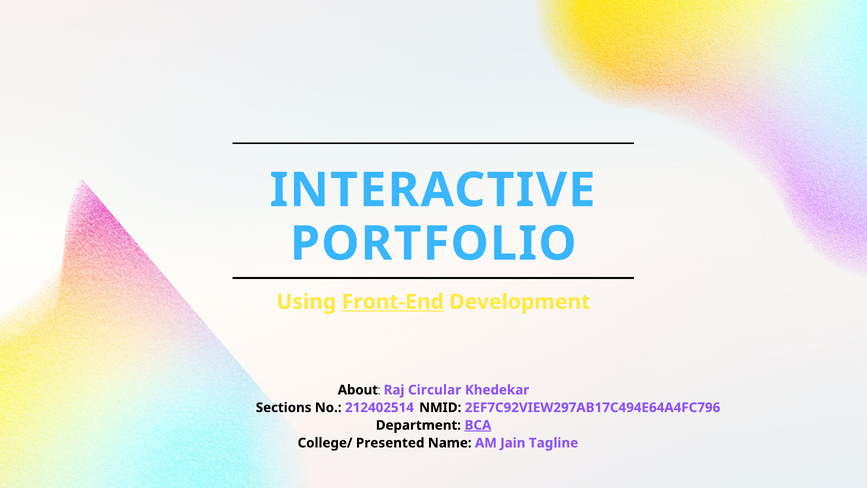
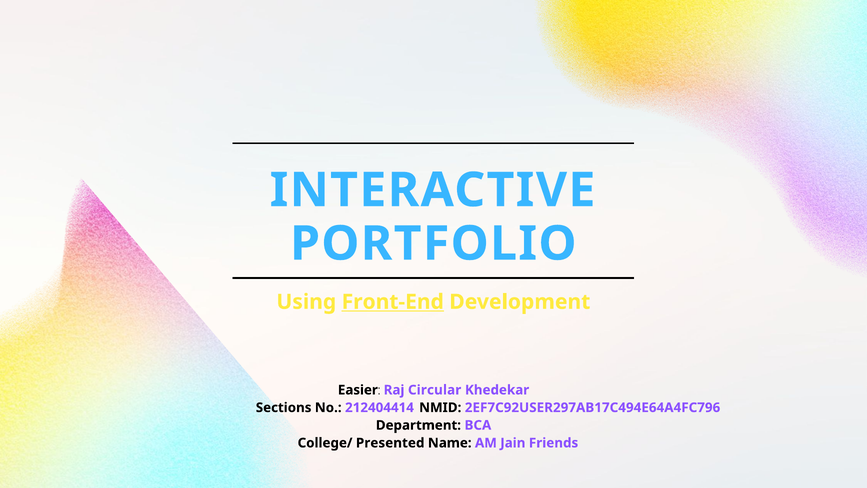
About: About -> Easier (358, 390)
212402514: 212402514 -> 212404414 (379, 407)
2EF7C92VIEW297AB17C494E64A4FC796: 2EF7C92VIEW297AB17C494E64A4FC796 -> 2EF7C92USER297AB17C494E64A4FC796 (593, 407)
BCA underline: present -> none (478, 425)
Tagline: Tagline -> Friends (554, 443)
